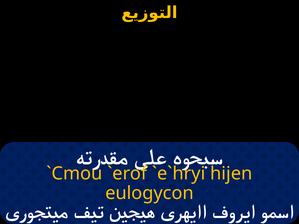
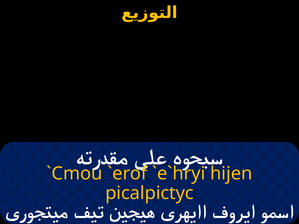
eulogycon: eulogycon -> picalpictyc (149, 193)
